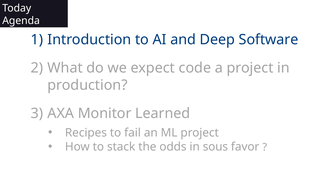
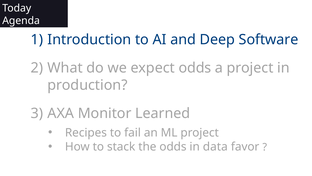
expect code: code -> odds (195, 68)
sous: sous -> data (215, 146)
